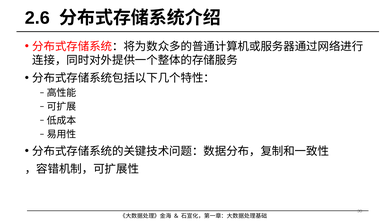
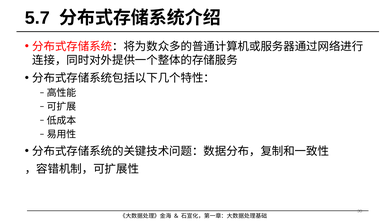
2.6: 2.6 -> 5.7 (37, 18)
